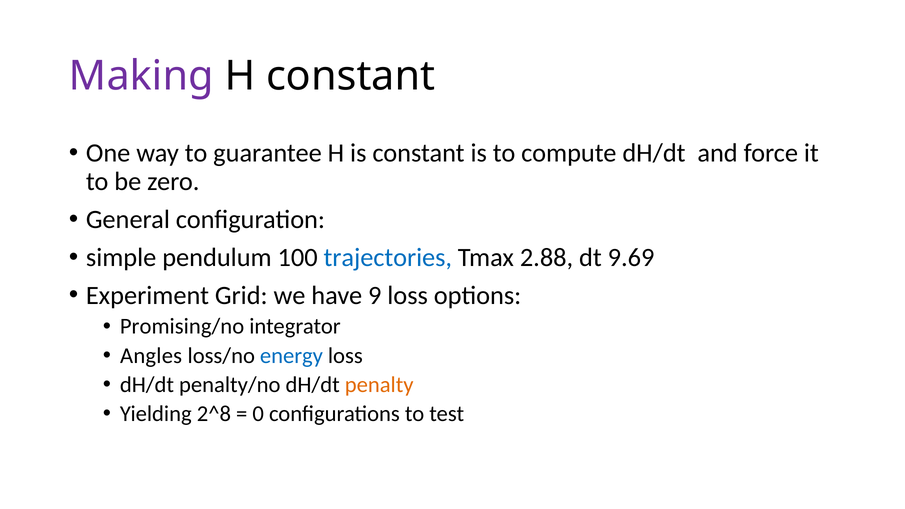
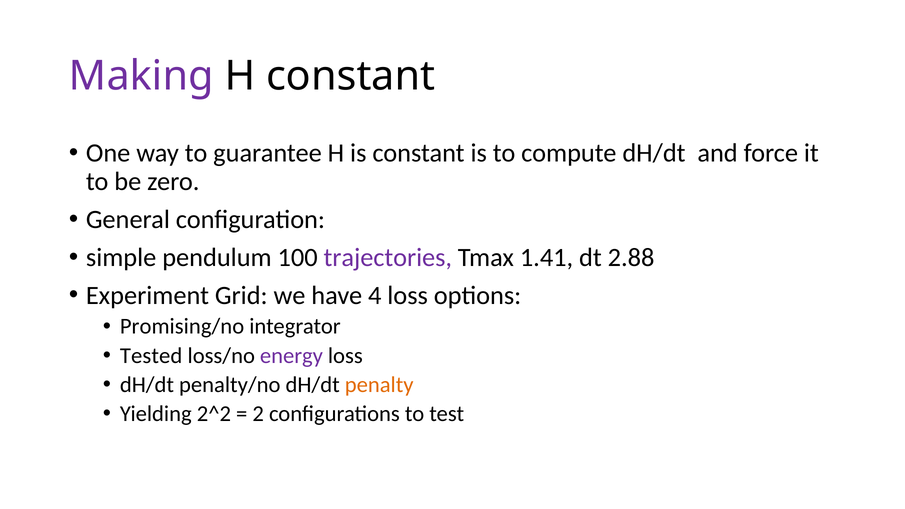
trajectories colour: blue -> purple (388, 257)
2.88: 2.88 -> 1.41 (547, 257)
9.69: 9.69 -> 2.88 (631, 257)
9: 9 -> 4 (375, 295)
Angles: Angles -> Tested (151, 356)
energy colour: blue -> purple (291, 356)
2^8: 2^8 -> 2^2 (214, 414)
0: 0 -> 2 (258, 414)
